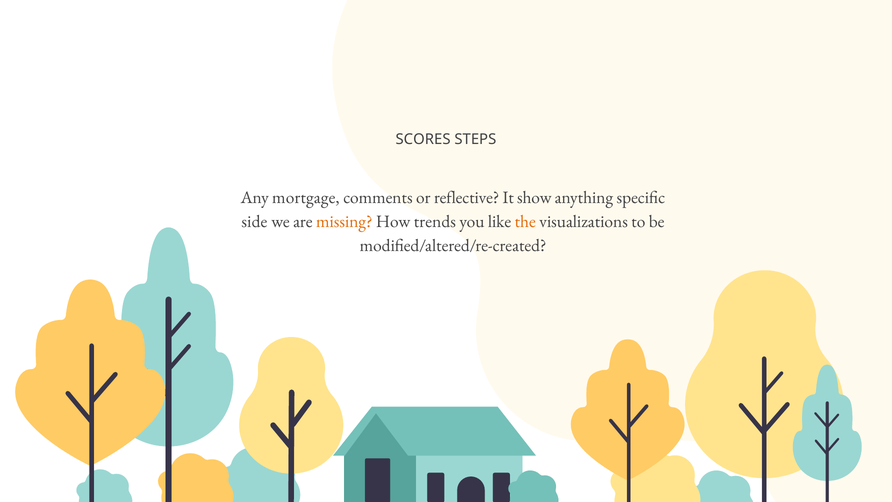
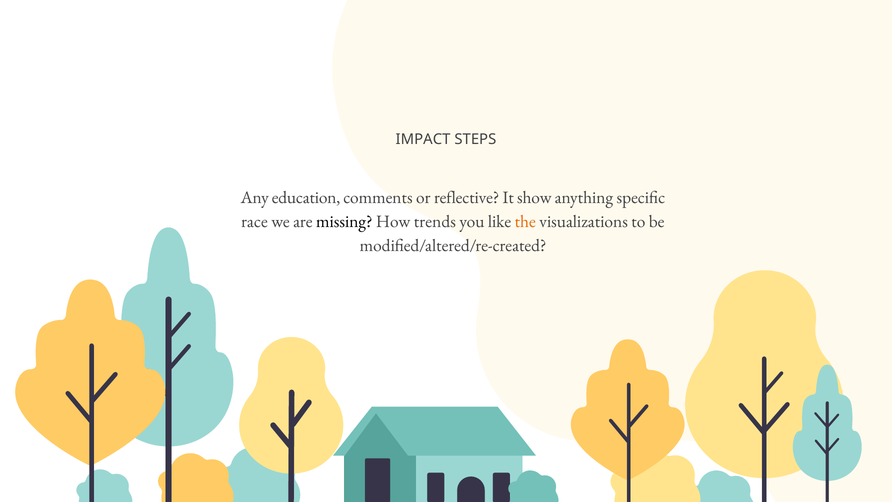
SCORES: SCORES -> IMPACT (423, 139)
mortgage: mortgage -> education (306, 197)
side: side -> race (254, 221)
missing colour: orange -> black (344, 221)
